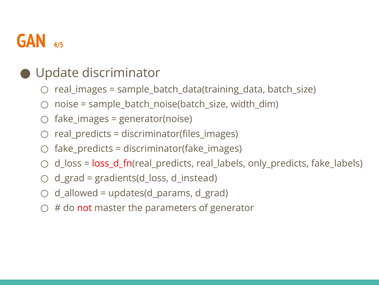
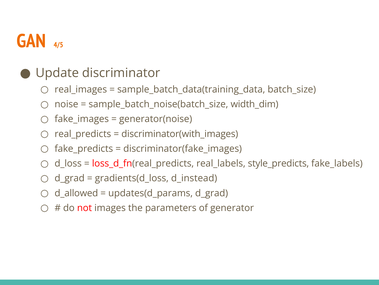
discriminator(files_images: discriminator(files_images -> discriminator(with_images (180, 134)
only_predicts: only_predicts -> style_predicts (278, 163)
master: master -> images (110, 207)
